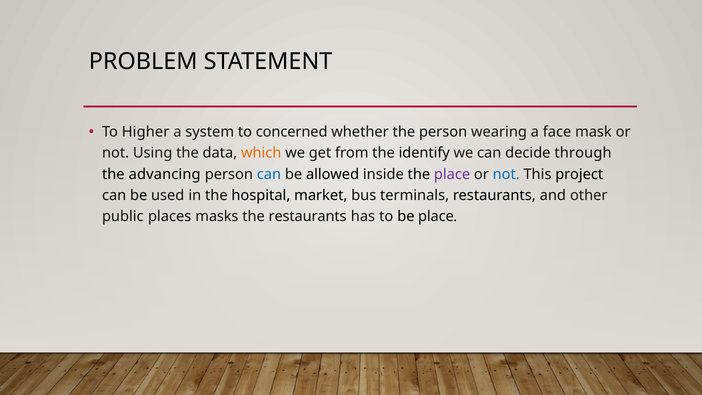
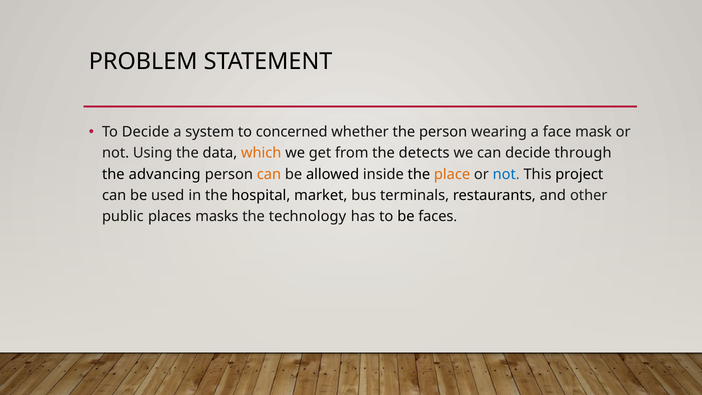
To Higher: Higher -> Decide (146, 132)
identify: identify -> detects (424, 153)
can colour: blue -> orange (269, 174)
place colour: purple -> orange (452, 174)
the restaurants: restaurants -> technology (307, 216)
be place: place -> faces (436, 216)
